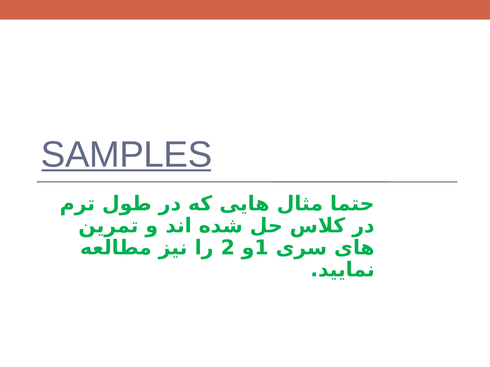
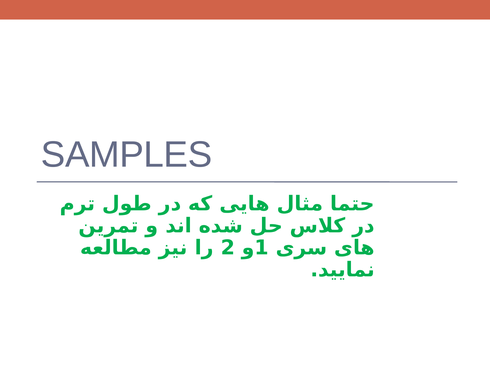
SAMPLES underline: present -> none (127, 155)
